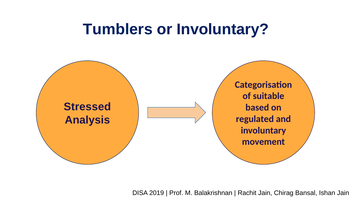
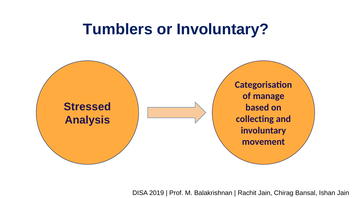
suitable: suitable -> manage (269, 96)
regulated: regulated -> collecting (255, 119)
